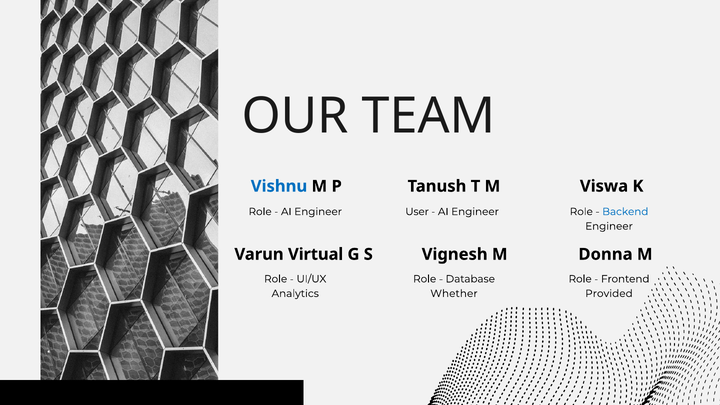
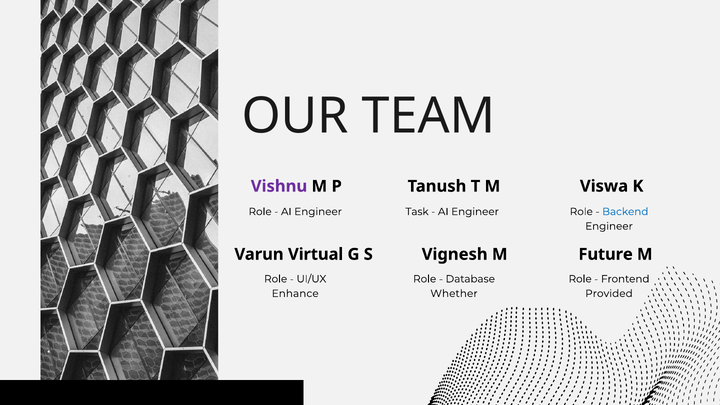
Vishnu colour: blue -> purple (279, 186)
User: User -> Task (417, 212)
Donna: Donna -> Future (606, 254)
Analytics: Analytics -> Enhance (295, 294)
